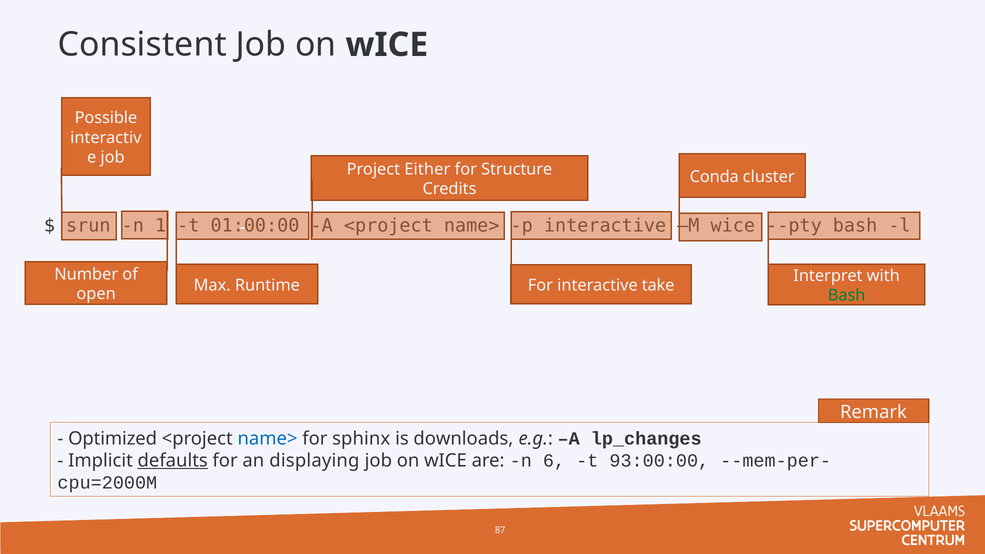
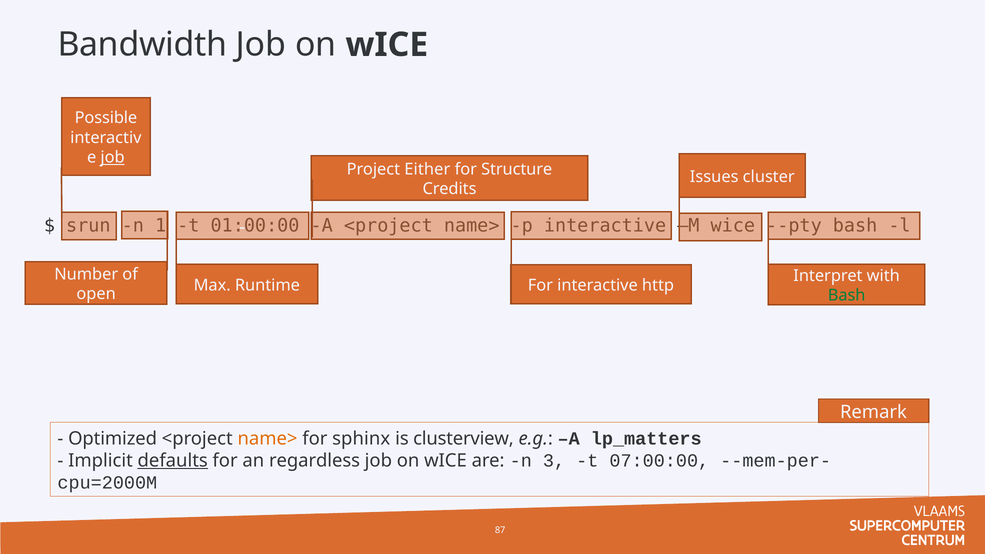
Consistent: Consistent -> Bandwidth (142, 45)
job underline: none -> present (113, 157)
Conda: Conda -> Issues (714, 177)
take: take -> http (658, 285)
name> colour: blue -> orange (268, 438)
downloads: downloads -> clusterview (463, 438)
lp_changes: lp_changes -> lp_matters (646, 438)
displaying: displaying -> regardless (315, 461)
6: 6 -> 3 (554, 461)
93:00:00: 93:00:00 -> 07:00:00 (659, 461)
